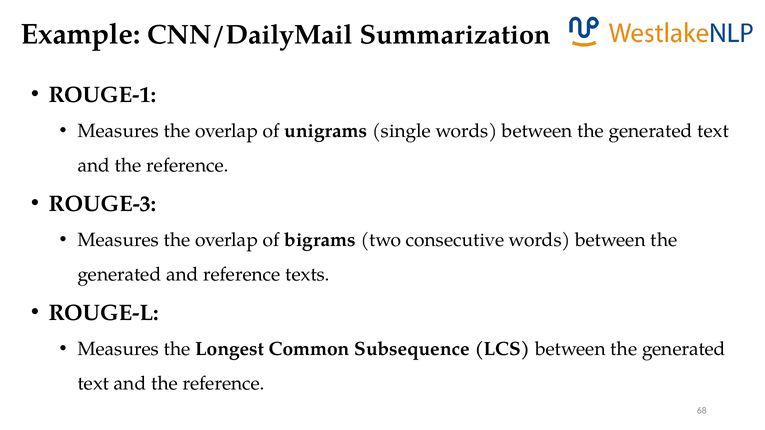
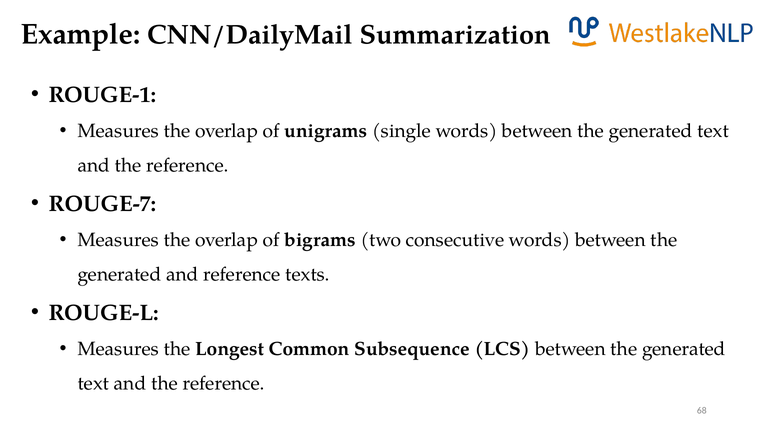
ROUGE-3: ROUGE-3 -> ROUGE-7 (103, 204)
